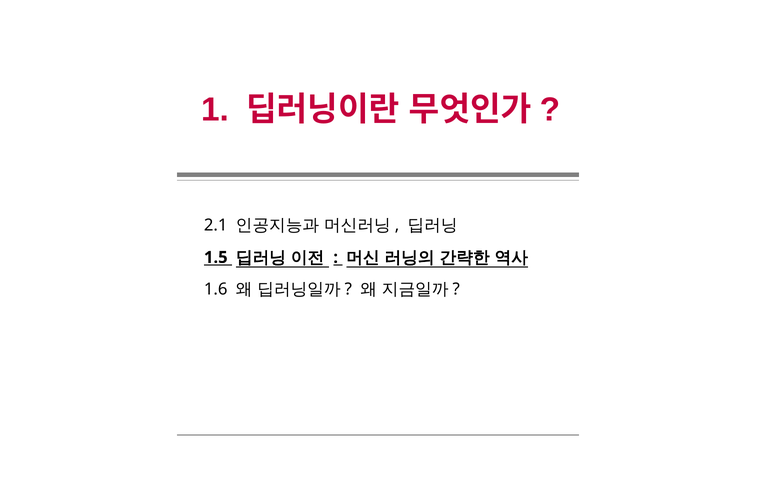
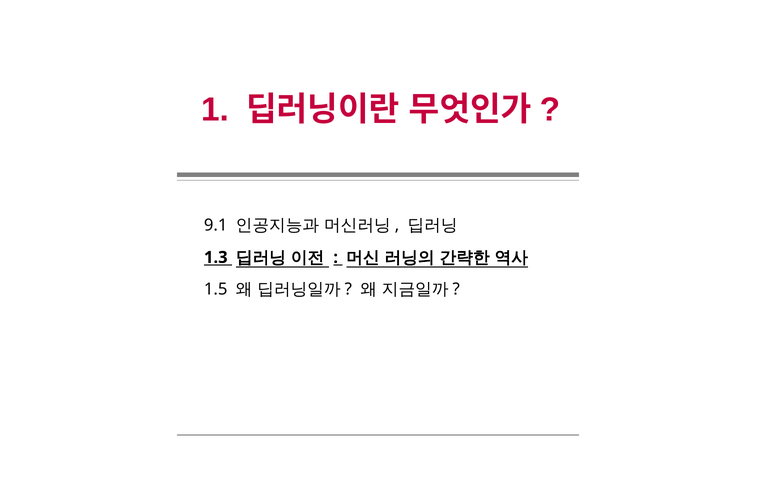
2.1: 2.1 -> 9.1 (216, 225)
1.5: 1.5 -> 1.3 (216, 257)
1.6: 1.6 -> 1.5 (216, 289)
